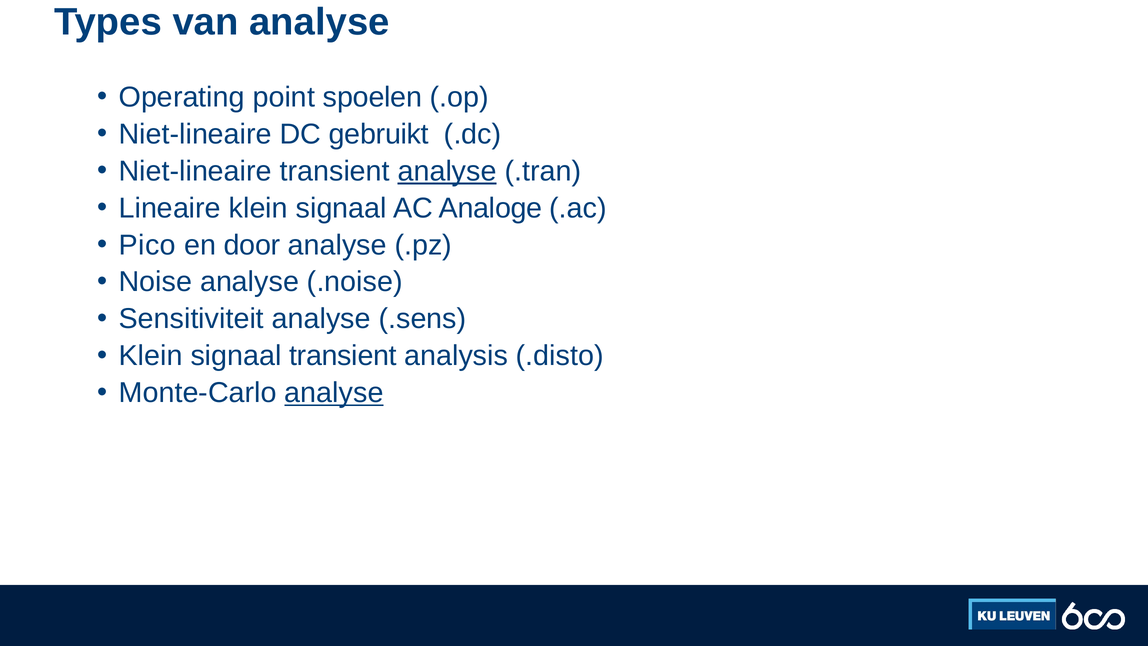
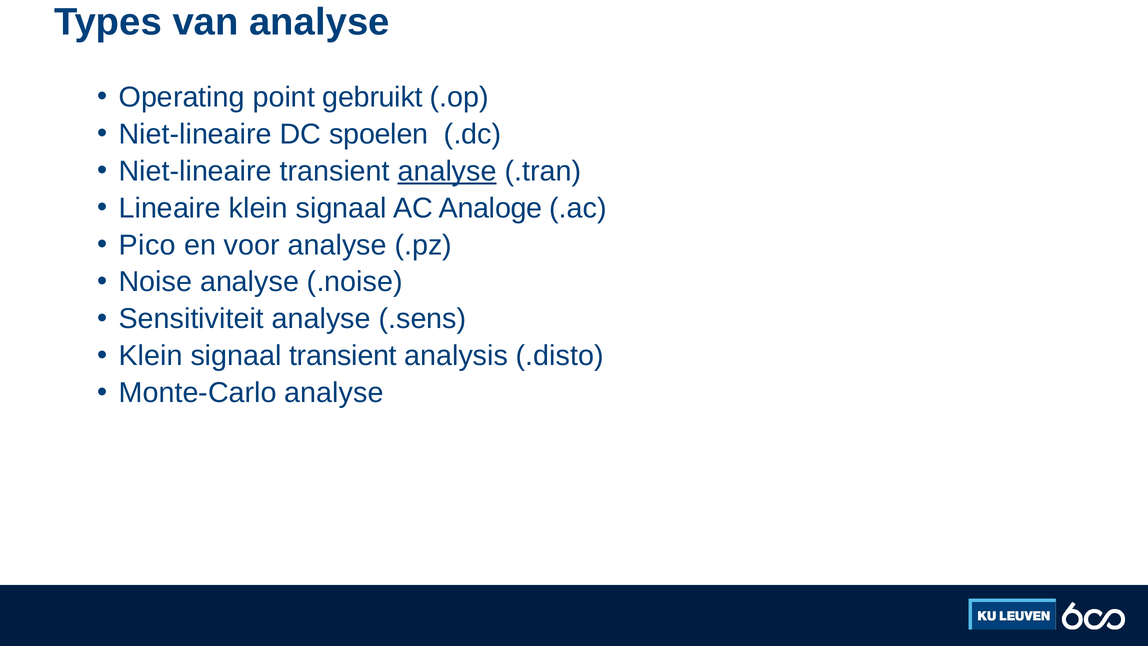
spoelen: spoelen -> gebruikt (373, 97)
gebruikt: gebruikt -> spoelen (379, 134)
door: door -> voor (252, 245)
analyse underline: present -> none (334, 393)
